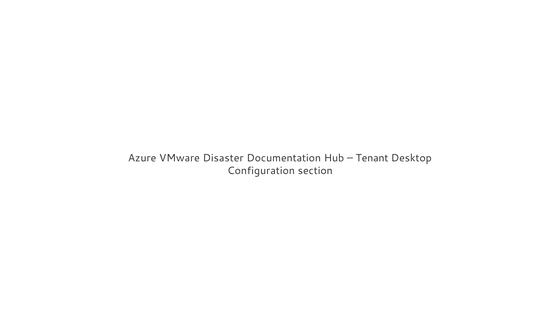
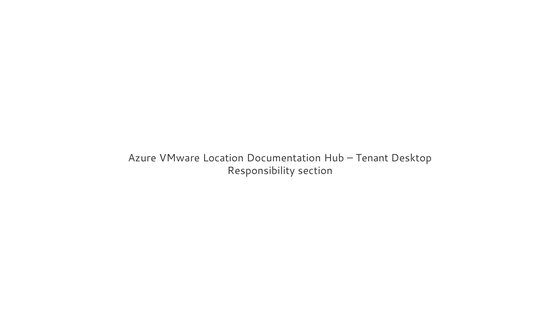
Disaster: Disaster -> Location (223, 158)
Configuration: Configuration -> Responsibility (261, 171)
